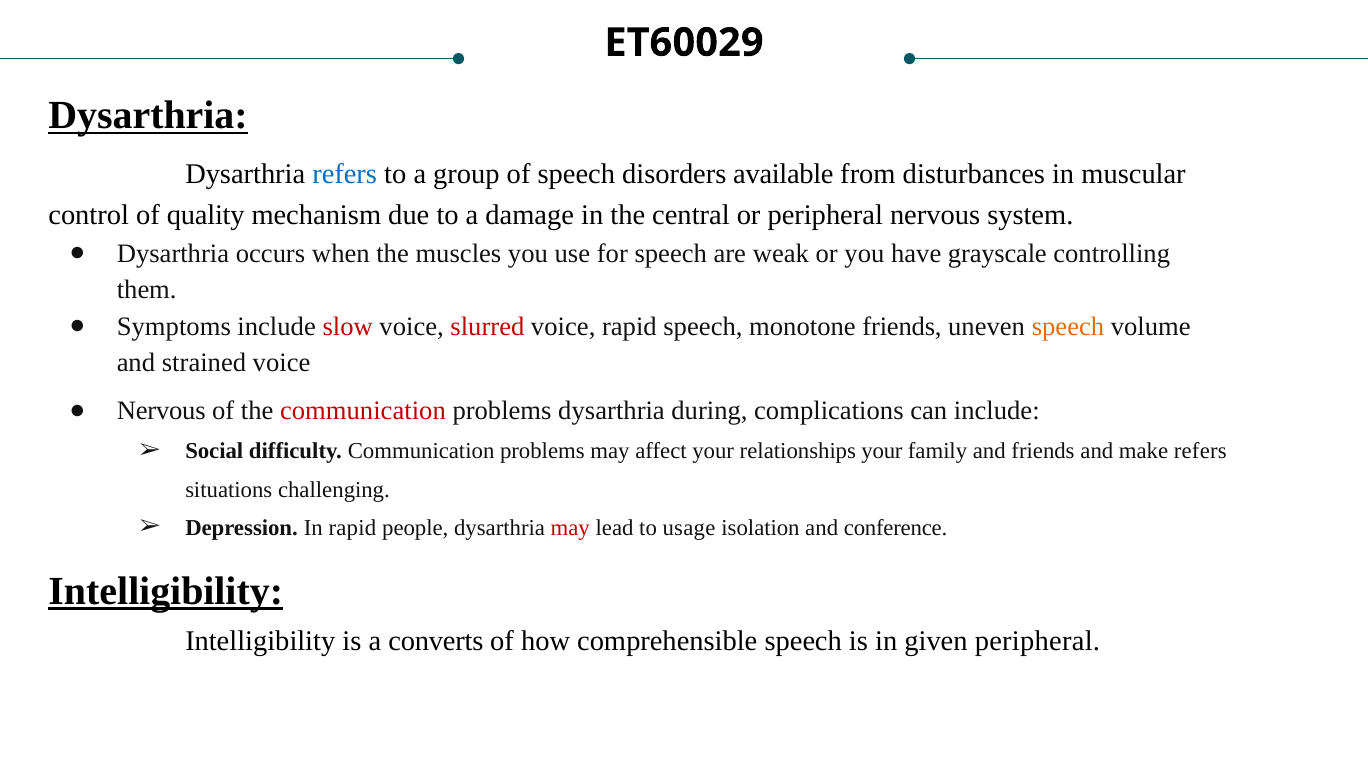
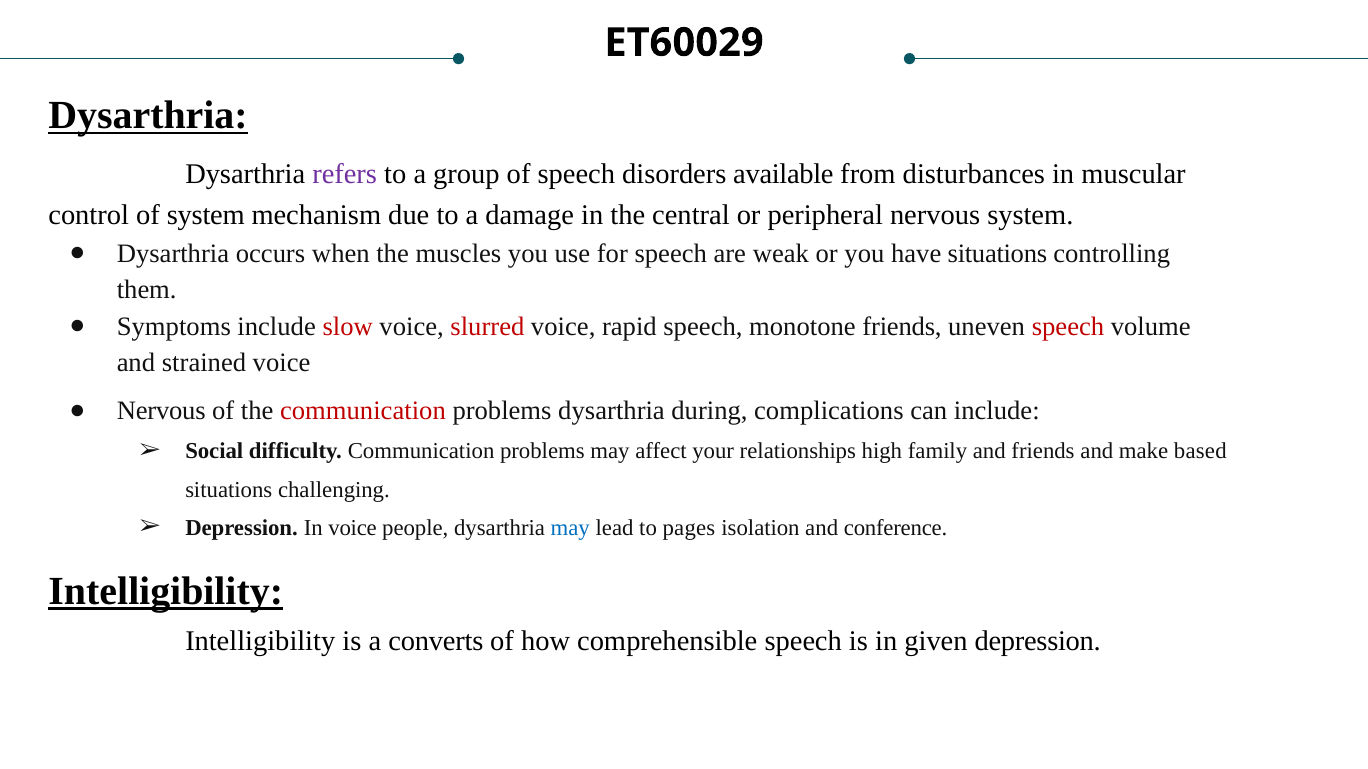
refers colour: blue -> purple (345, 174)
of quality: quality -> system (206, 216)
have grayscale: grayscale -> situations (997, 253)
speech colour: orange -> red (1068, 327)
relationships your: your -> high (882, 452)
make refers: refers -> based (1200, 452)
In rapid: rapid -> voice (353, 528)
may colour: red -> blue (570, 528)
usage: usage -> pages (689, 528)
given peripheral: peripheral -> depression (1038, 641)
